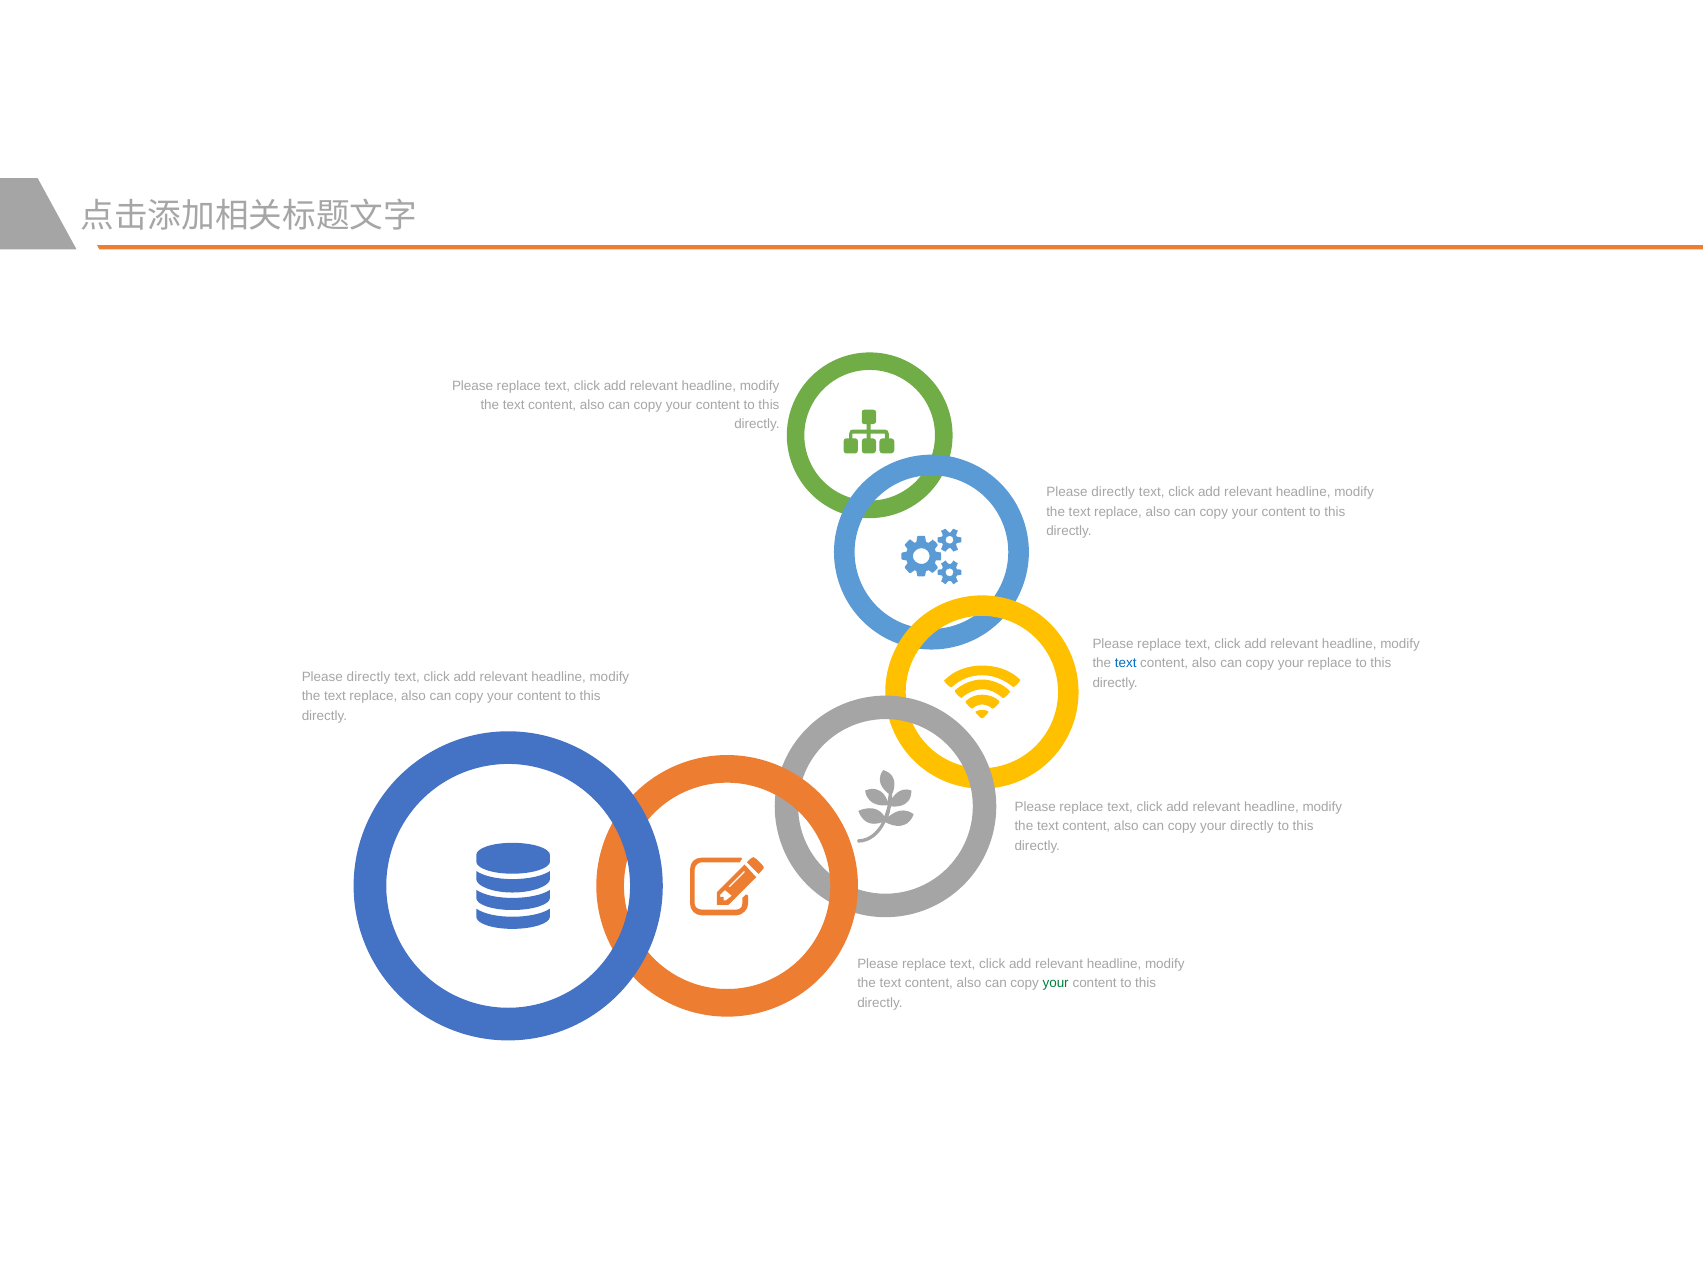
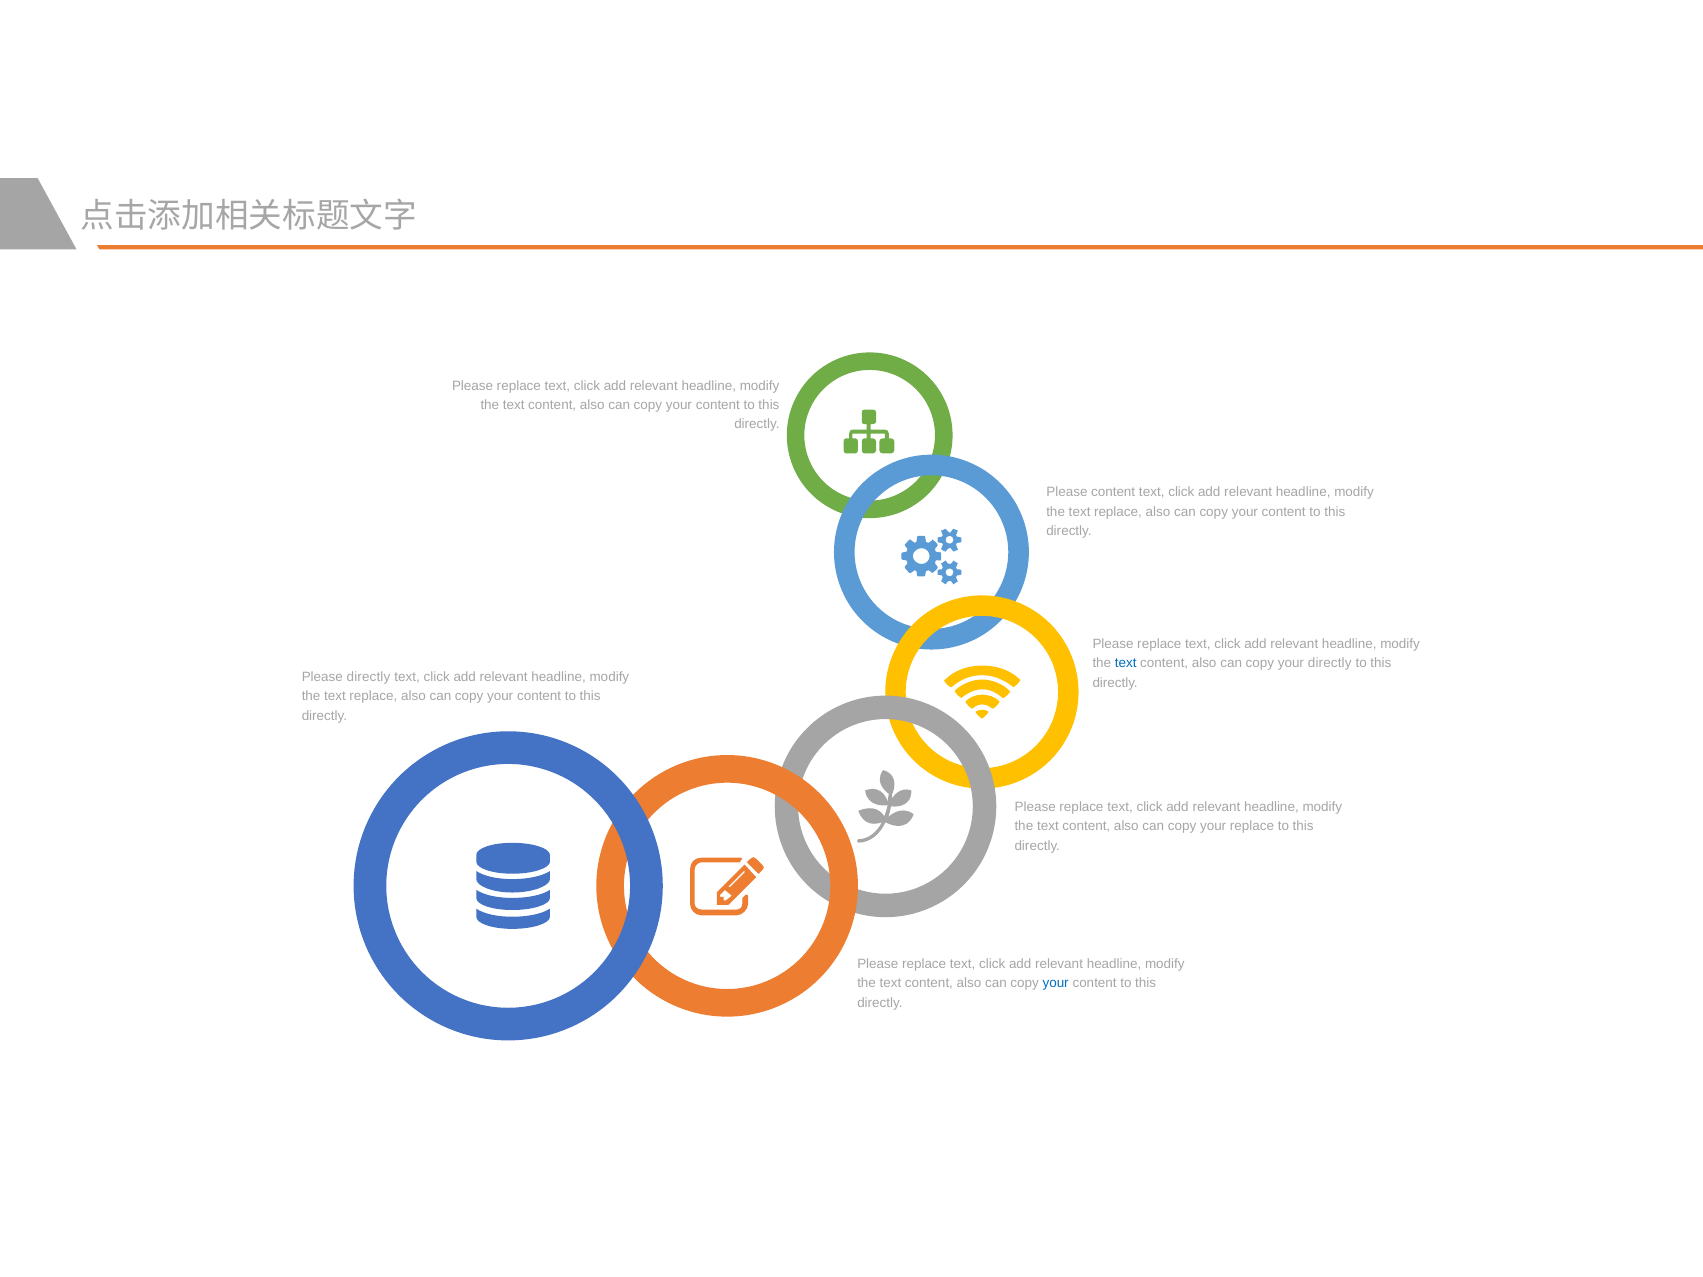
directly: directly -> content (1113, 492)
your replace: replace -> directly (1330, 663)
your directly: directly -> replace (1252, 827)
your colour: green -> blue (1056, 984)
